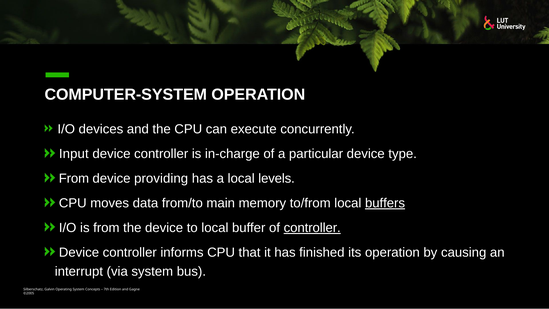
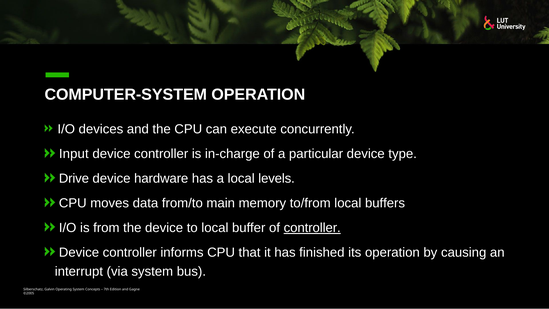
From: From -> Drive (74, 178)
providing: providing -> hardware (161, 178)
buffers underline: present -> none (385, 203)
